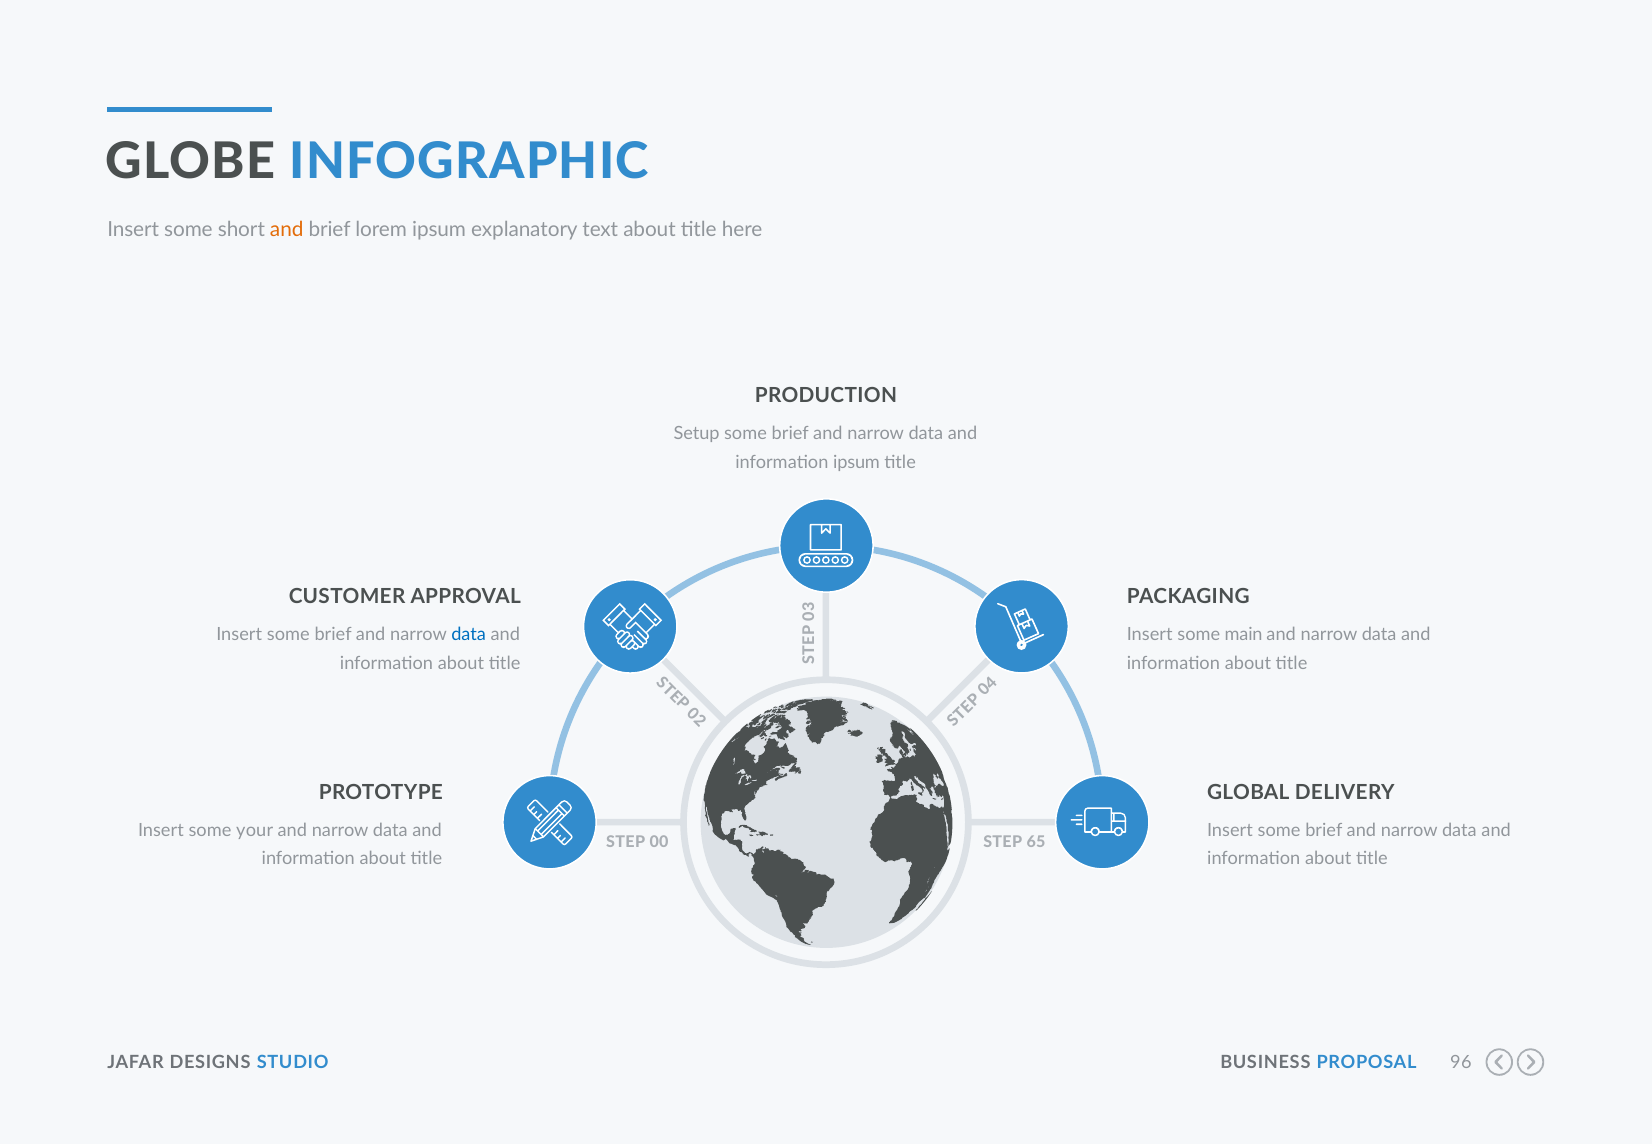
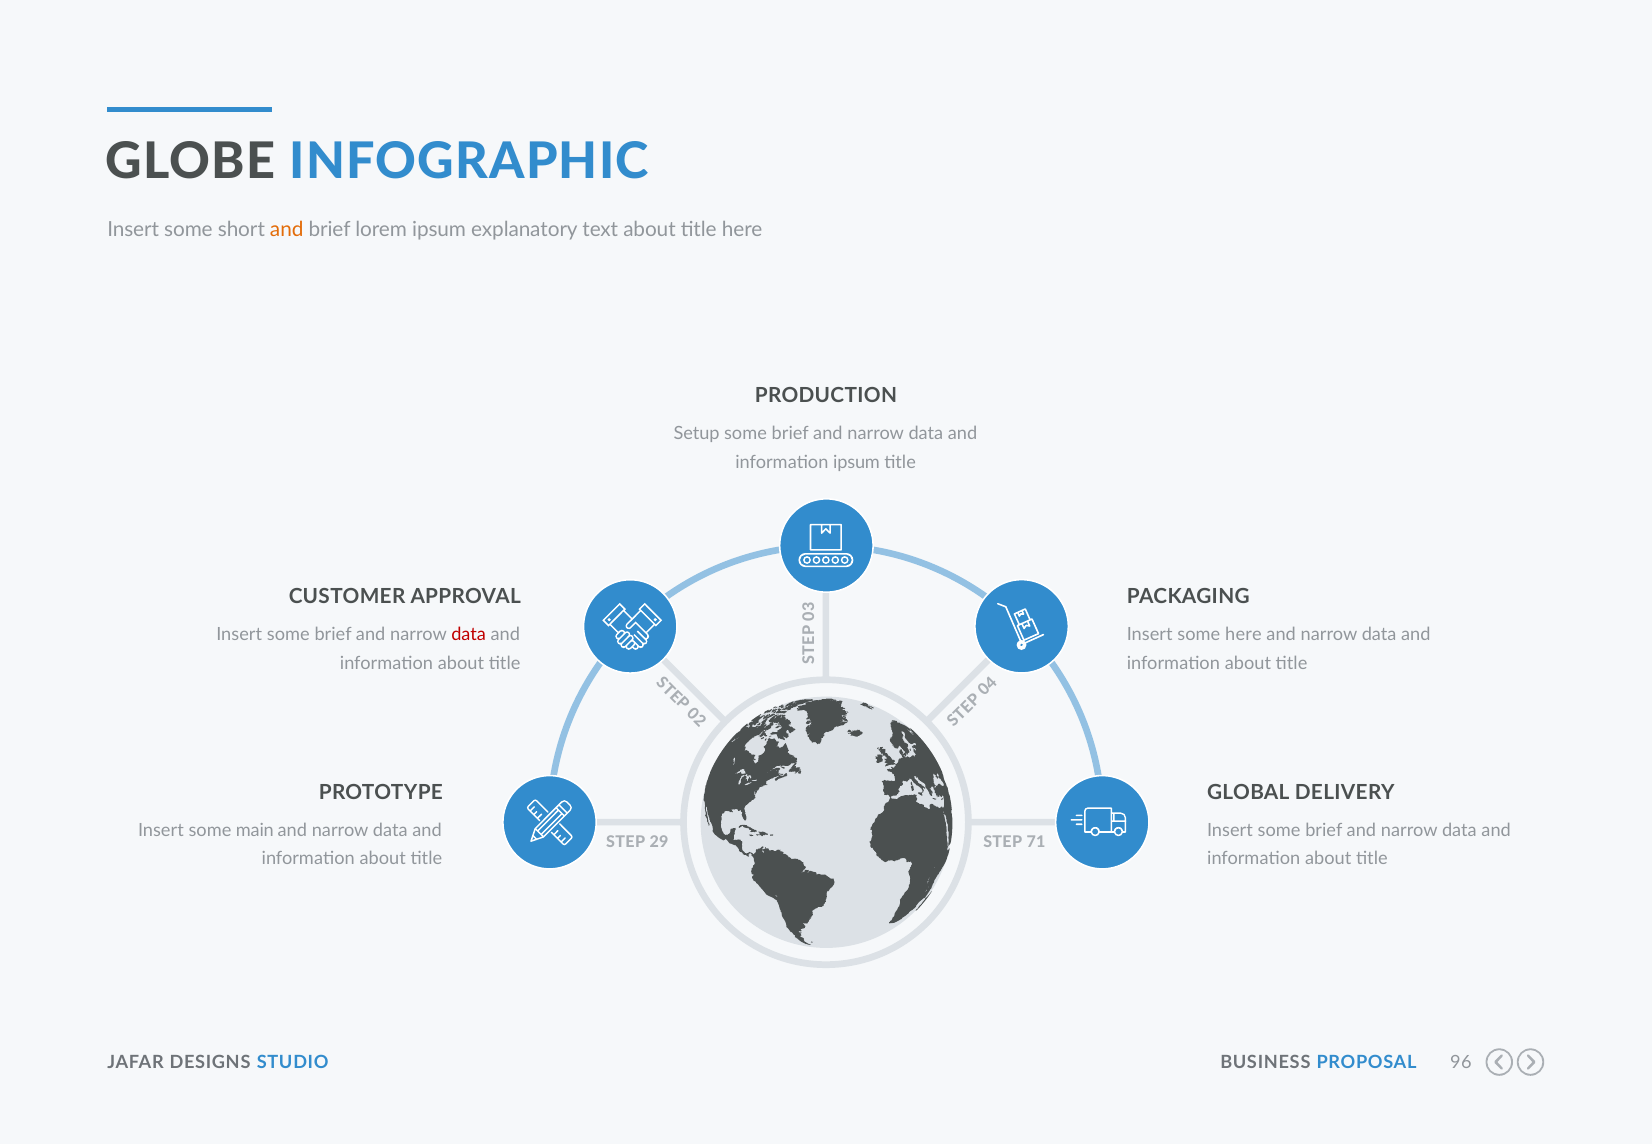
data colour: blue -> red (469, 634)
some main: main -> here (1243, 634)
your: your -> main (255, 830)
00: 00 -> 29 (659, 842)
65: 65 -> 71 (1036, 842)
